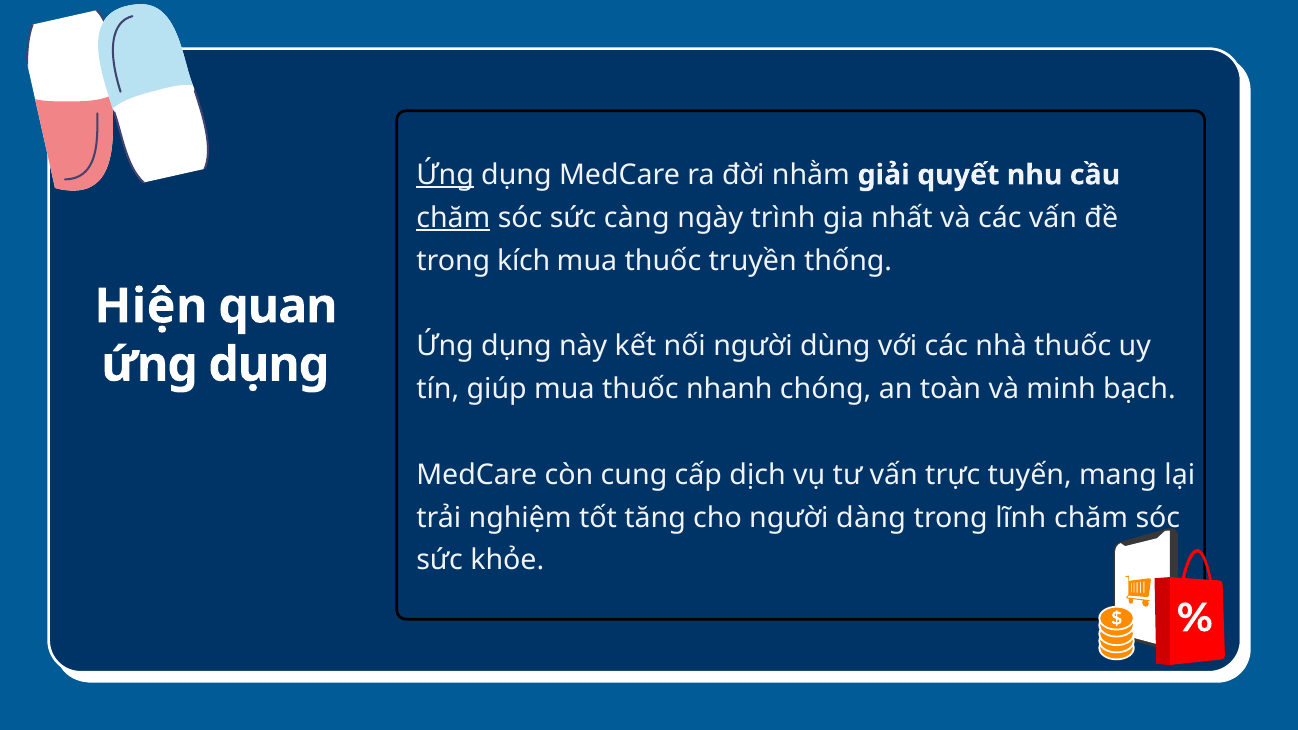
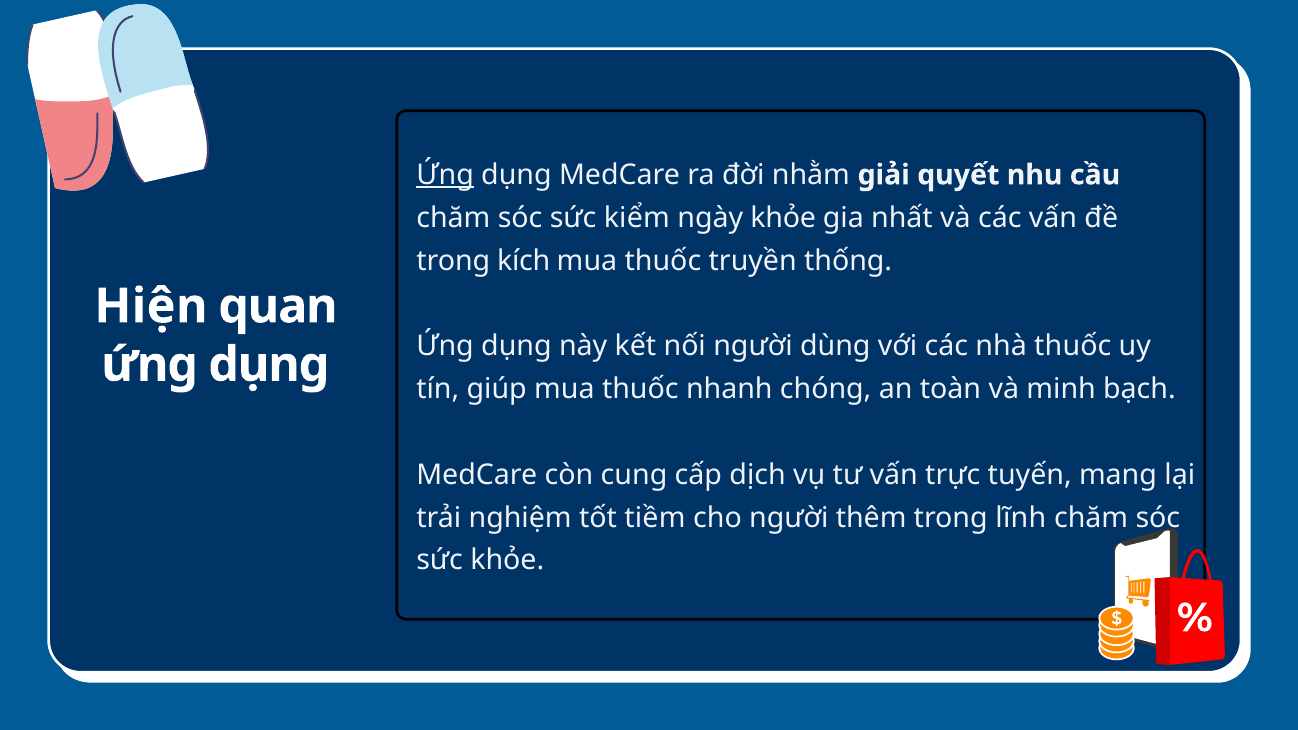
chăm underline: present -> none (453, 218)
càng: càng -> kiểm (637, 218)
ngày trình: trình -> khỏe (783, 218)
tăng: tăng -> tiềm (655, 518)
dàng: dàng -> thêm (871, 518)
